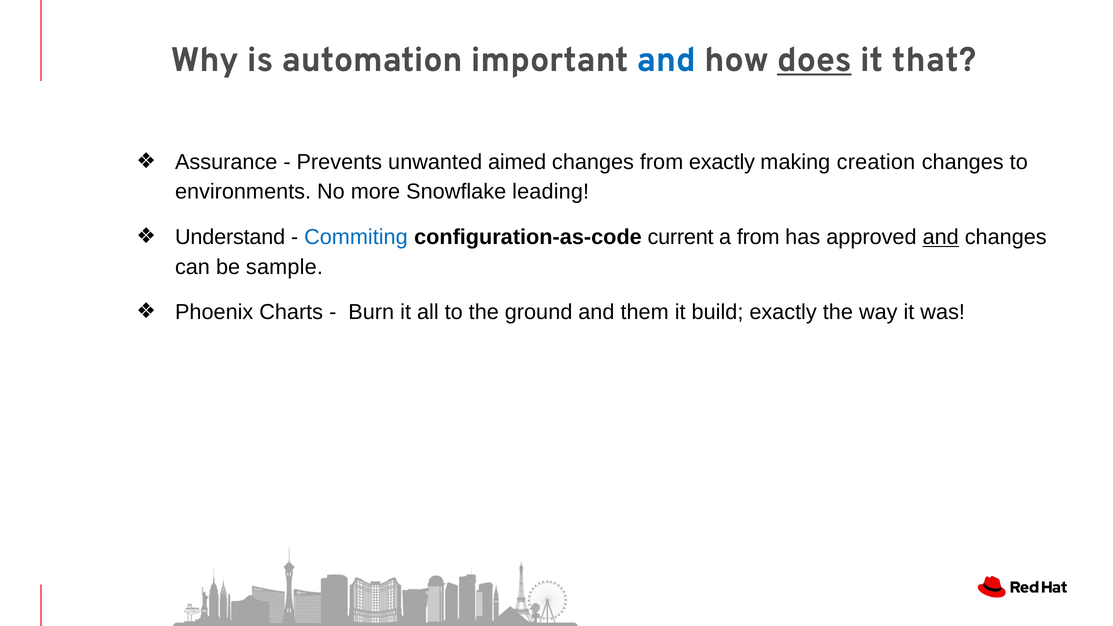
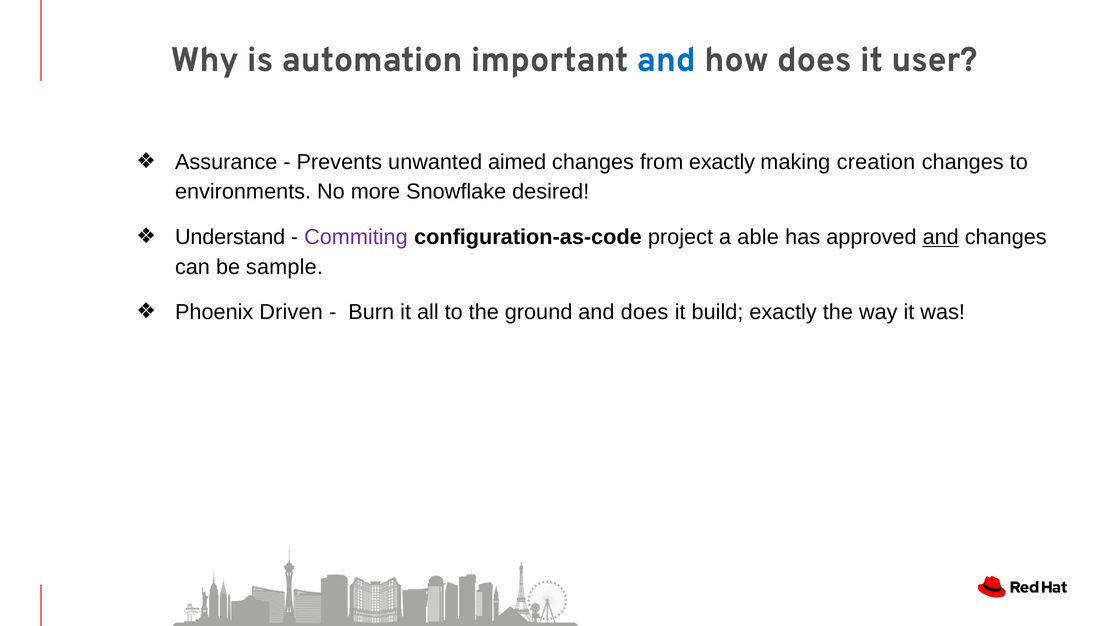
does underline: present -> none (814, 60)
that: that -> user (934, 60)
leading: leading -> desired (551, 192)
Commiting colour: blue -> purple (356, 237)
current: current -> project (680, 237)
a from: from -> able (758, 237)
Charts: Charts -> Driven (291, 312)
and them: them -> does (645, 312)
